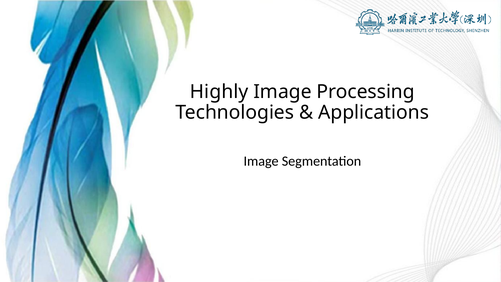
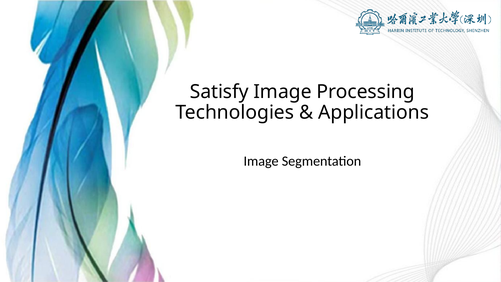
Highly: Highly -> Satisfy (219, 92)
